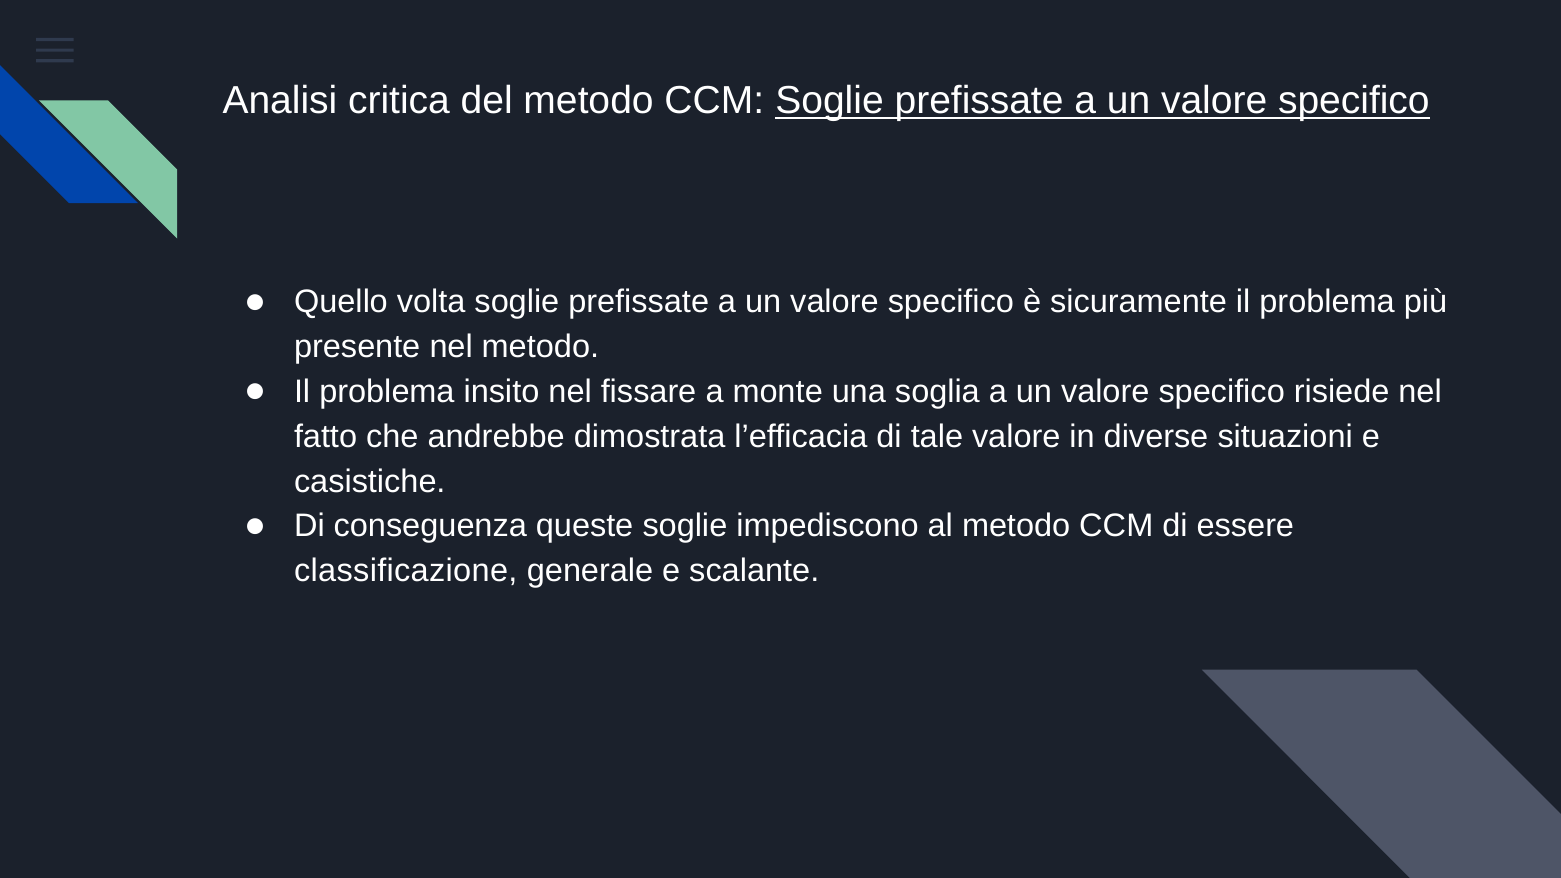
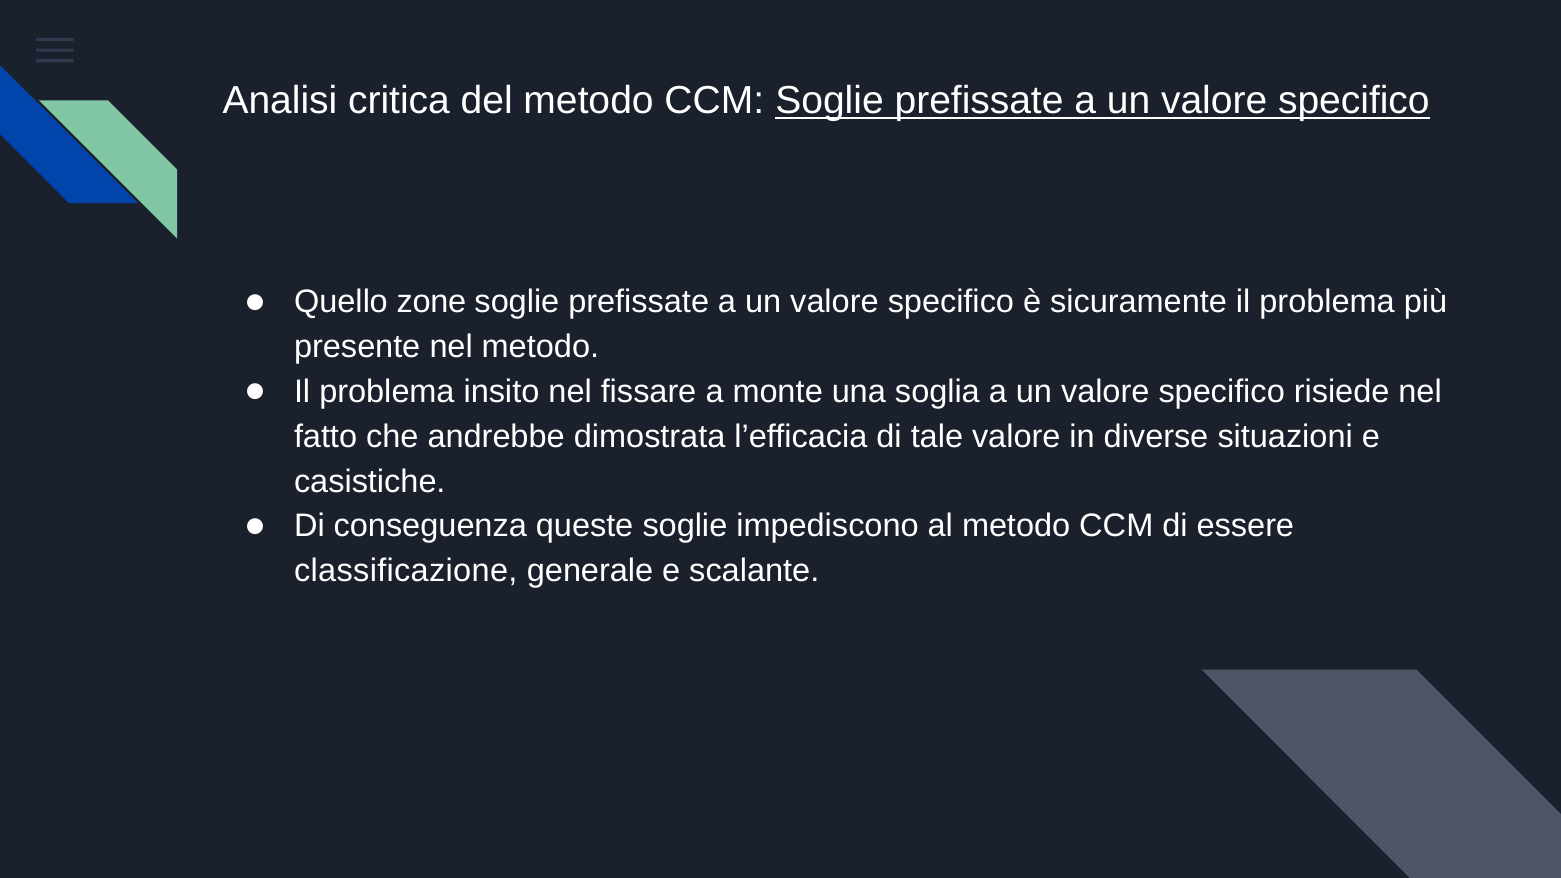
volta: volta -> zone (431, 302)
